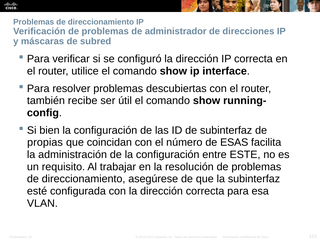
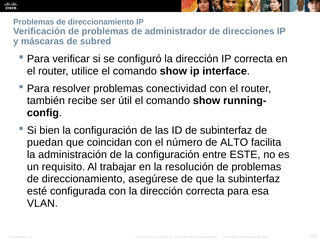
descubiertas: descubiertas -> conectividad (176, 88)
propias: propias -> puedan (45, 142)
ESAS: ESAS -> ALTO (234, 142)
